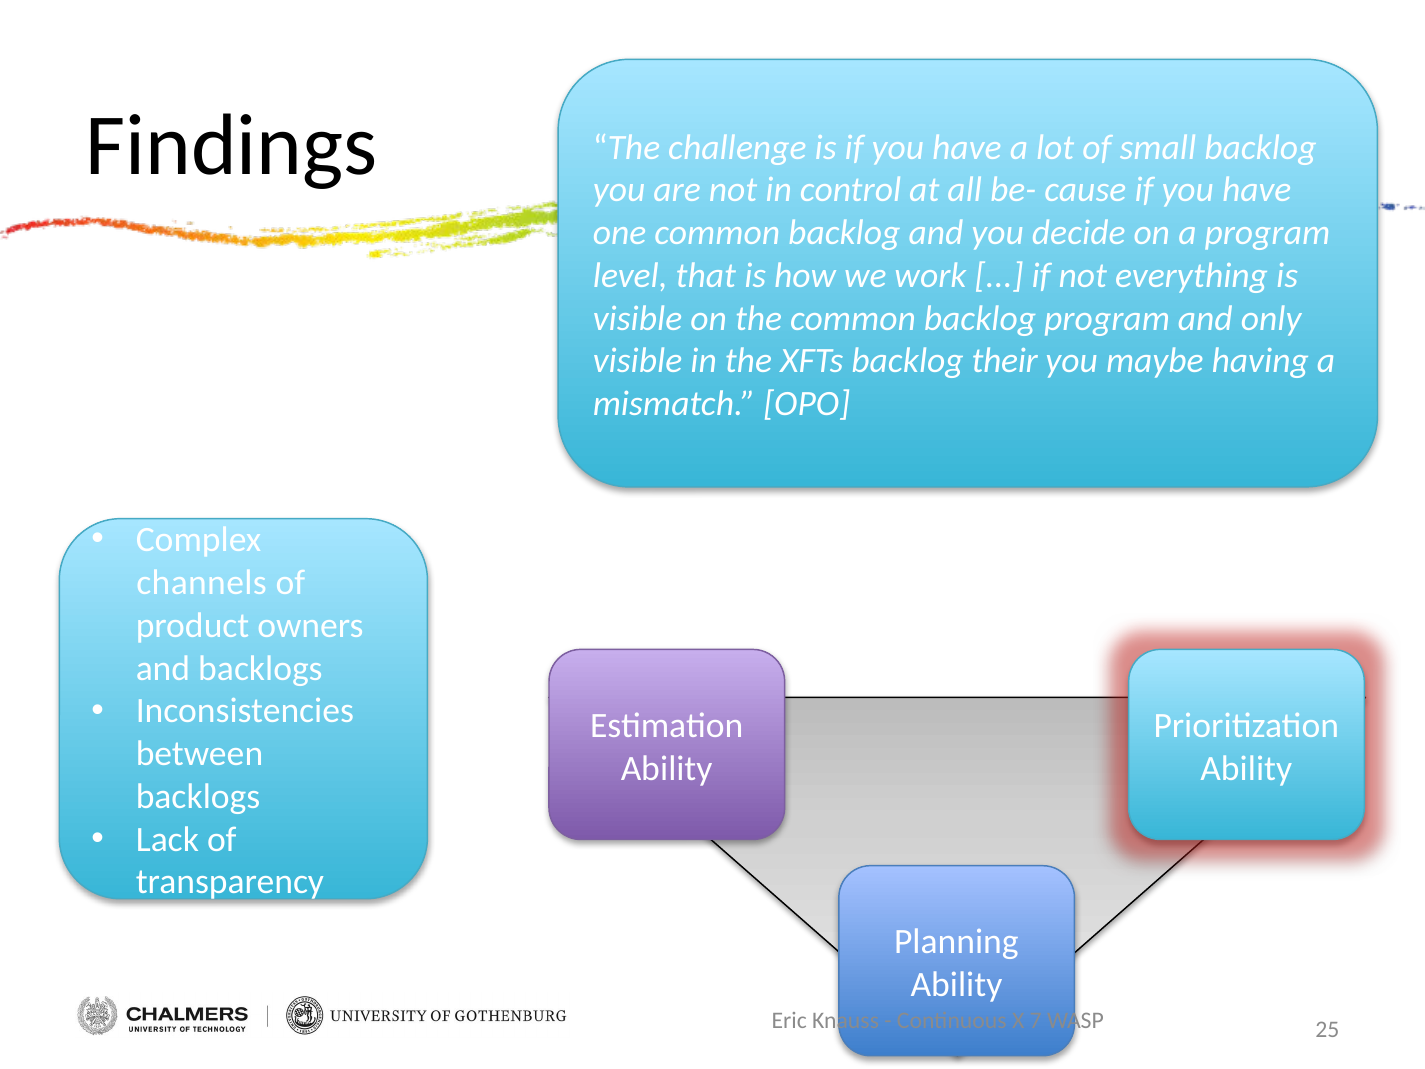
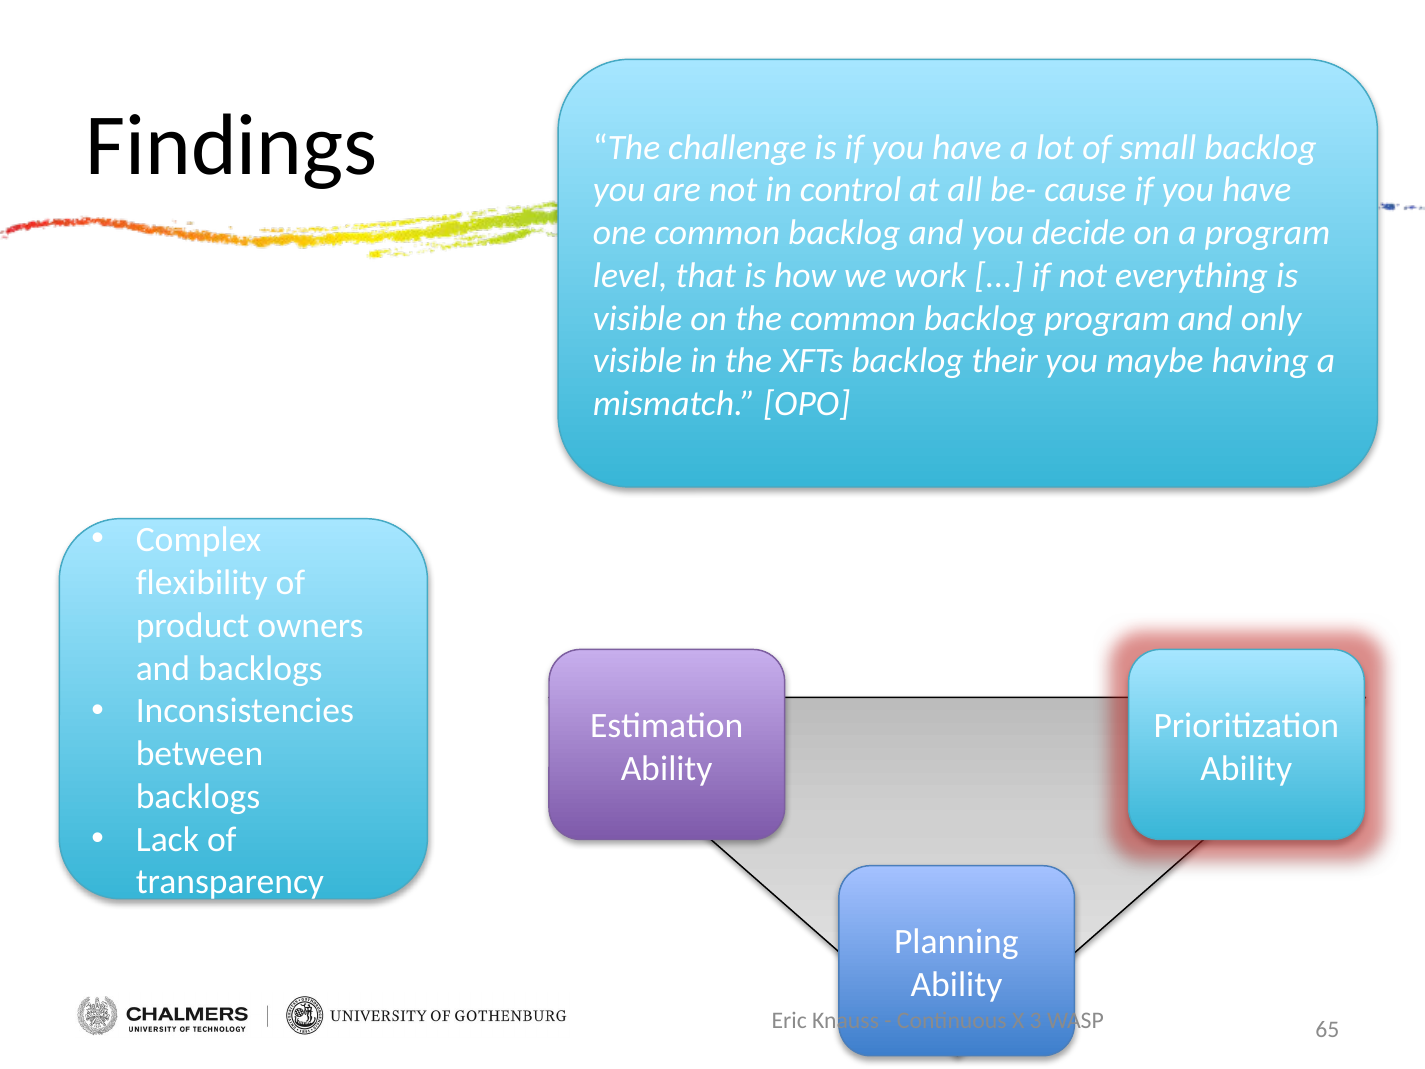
channels: channels -> flexibility (202, 583)
7: 7 -> 3 (1036, 1021)
25: 25 -> 65 (1327, 1029)
